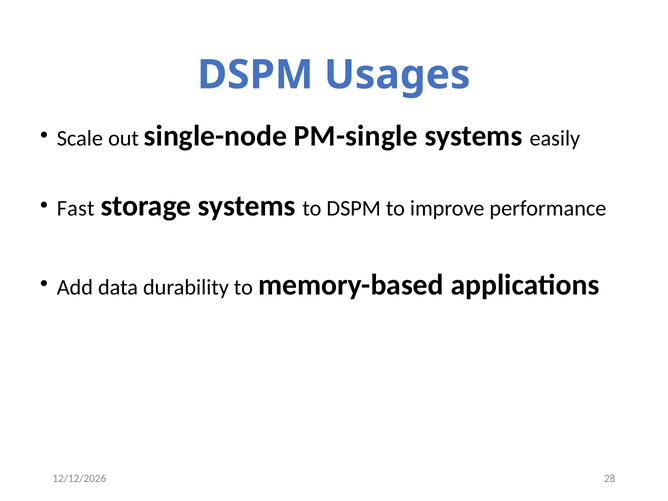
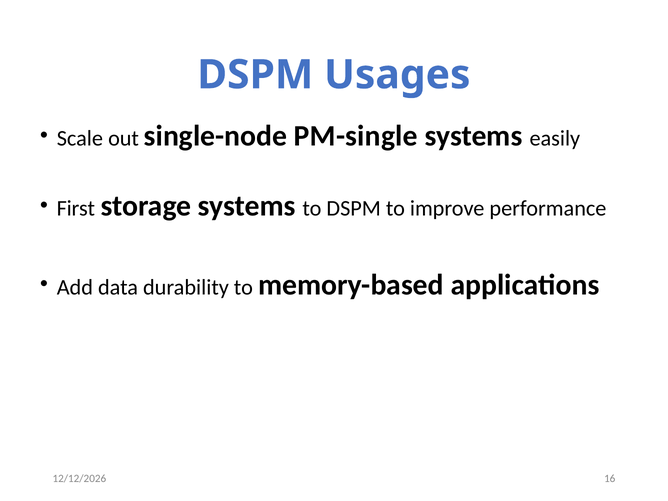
Fast: Fast -> First (76, 209)
28: 28 -> 16 (610, 478)
